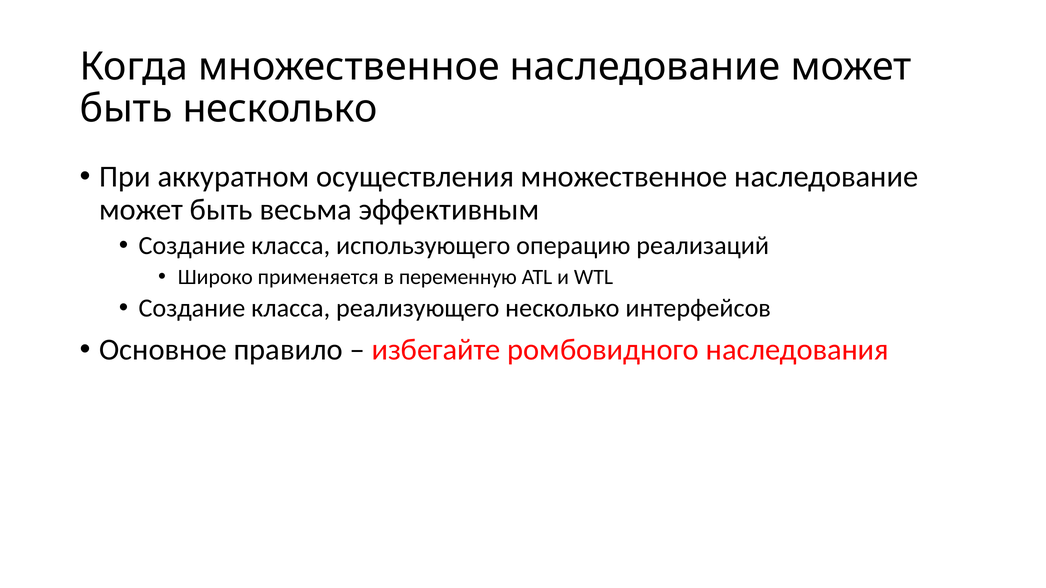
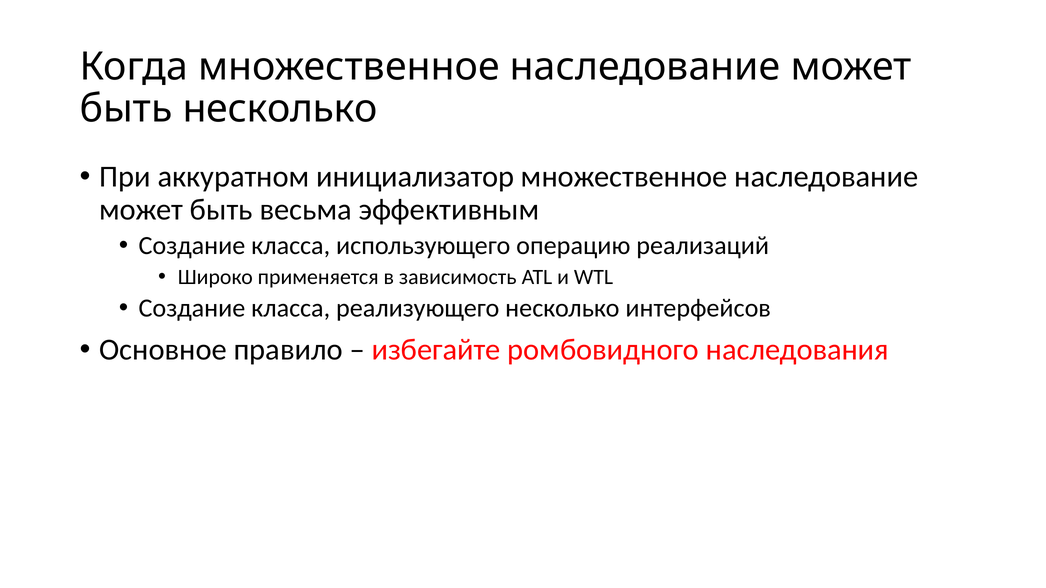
осуществления: осуществления -> инициализатор (415, 177)
переменную: переменную -> зависимость (458, 277)
